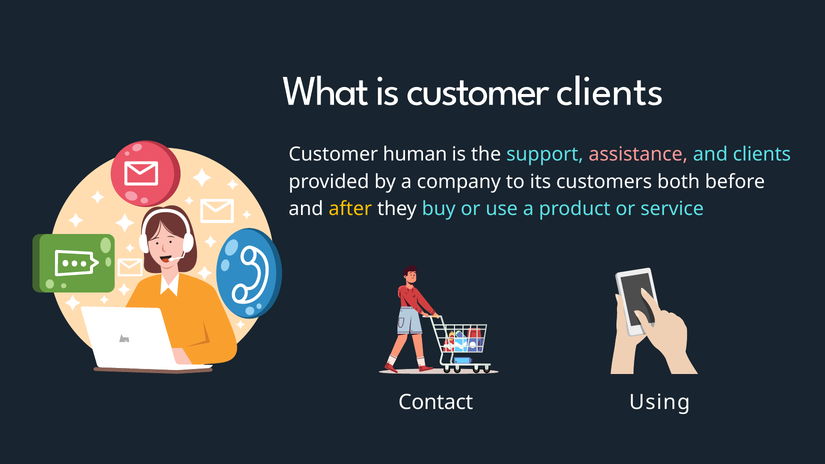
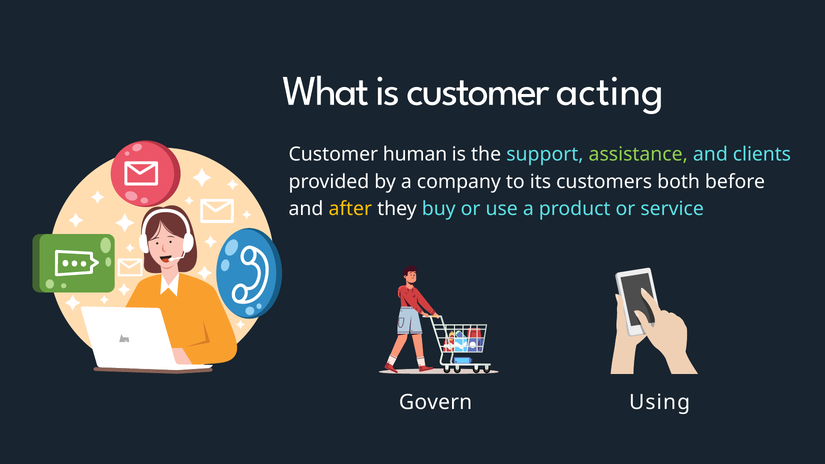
customer clients: clients -> acting (610, 91)
assistance colour: pink -> light green (638, 154)
Contact: Contact -> Govern (436, 402)
